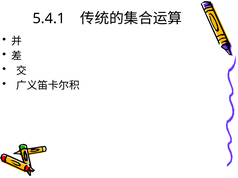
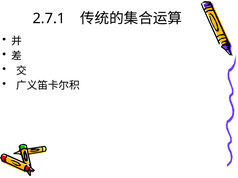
5.4.1: 5.4.1 -> 2.7.1 (49, 19)
